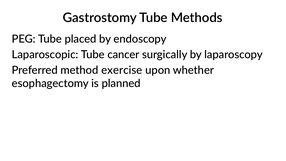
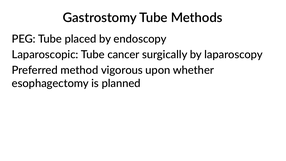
exercise: exercise -> vigorous (122, 70)
